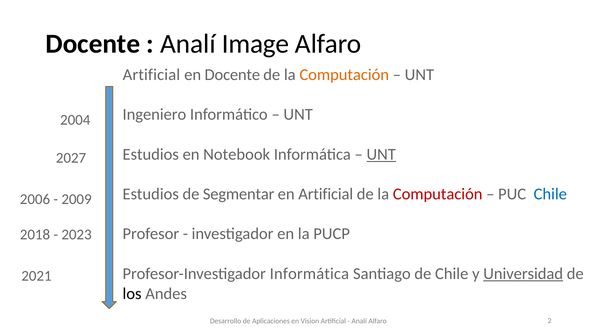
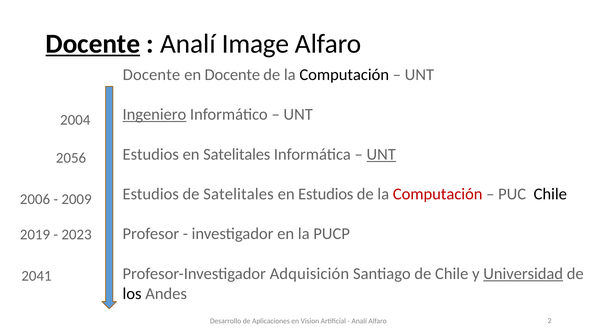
Docente underline: none -> present (93, 44)
Artificial: Artificial -> Docente (151, 75)
Computación colour: orange -> black (344, 75)
Ingeniero underline: none -> present (154, 114)
en Notebook: Notebook -> Satelitales (237, 154)
2027: 2027 -> 2056 (71, 158)
de Segmentar: Segmentar -> Satelitales (238, 194)
en Artificial: Artificial -> Estudios (326, 194)
Chile colour: blue -> black (550, 194)
2018: 2018 -> 2019 (35, 234)
Profesor-Investigador Informática: Informática -> Adquisición (309, 274)
2021: 2021 -> 2041 (36, 276)
